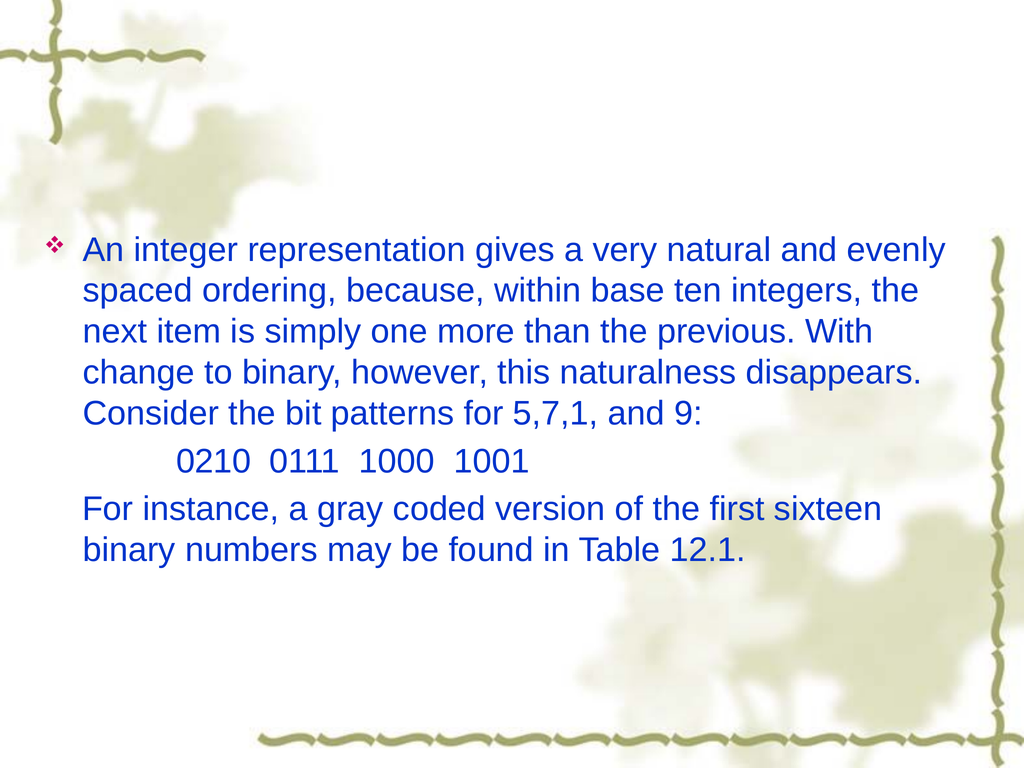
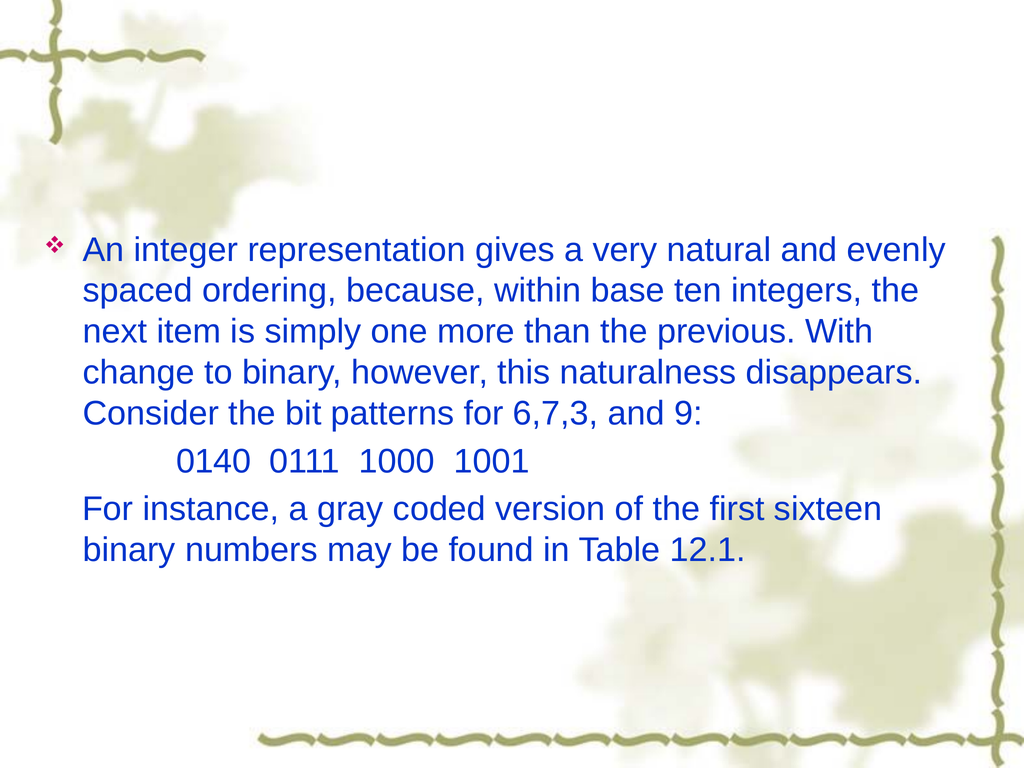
5,7,1: 5,7,1 -> 6,7,3 (556, 414)
0210: 0210 -> 0140 (214, 461)
